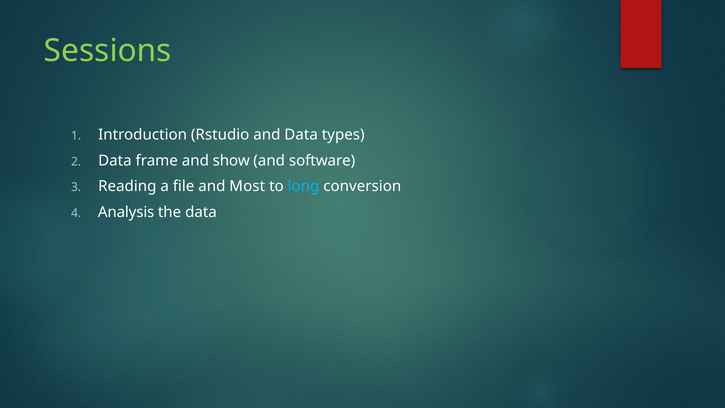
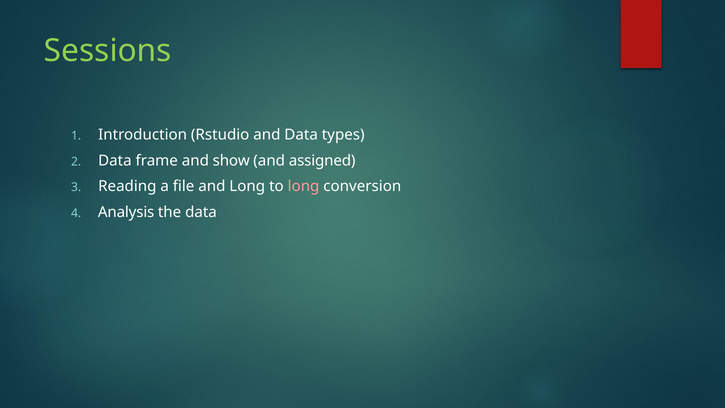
software: software -> assigned (322, 161)
and Most: Most -> Long (247, 186)
long colour: light blue -> pink (304, 186)
